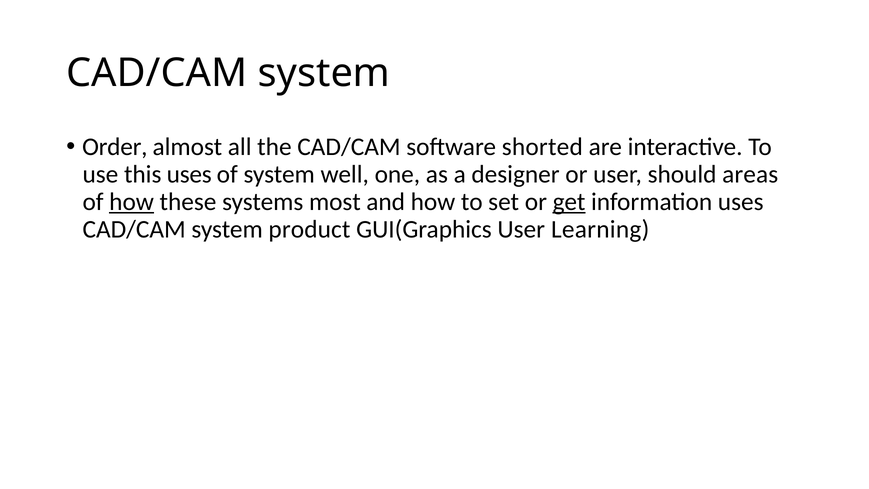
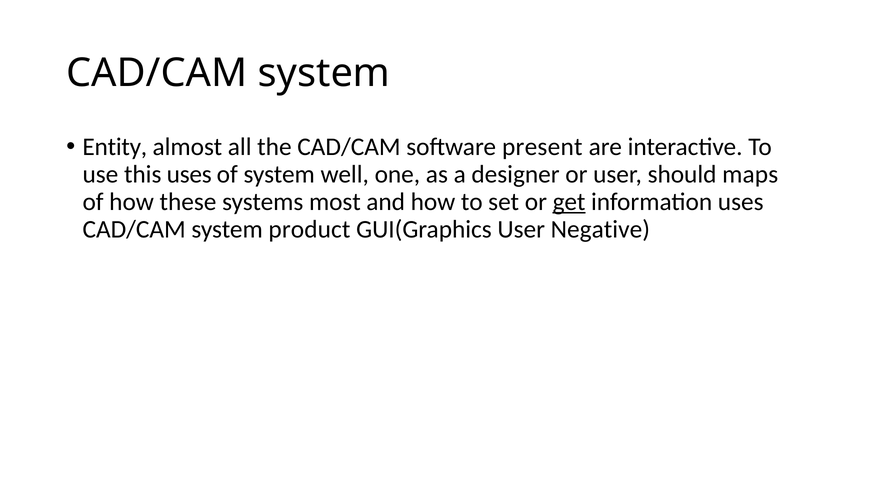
Order: Order -> Entity (115, 147)
shorted: shorted -> present (542, 147)
areas: areas -> maps (750, 174)
how underline: present -> none (132, 202)
Learning: Learning -> Negative (600, 229)
